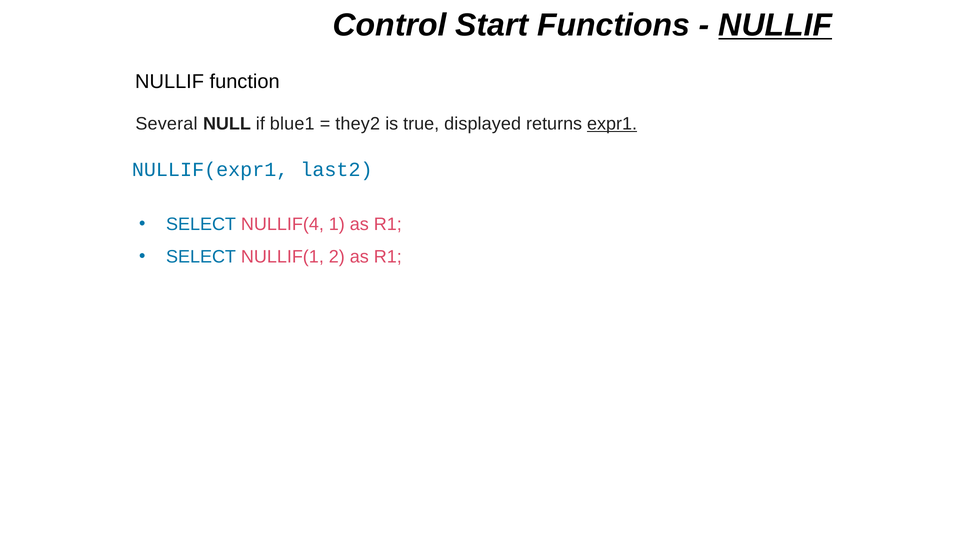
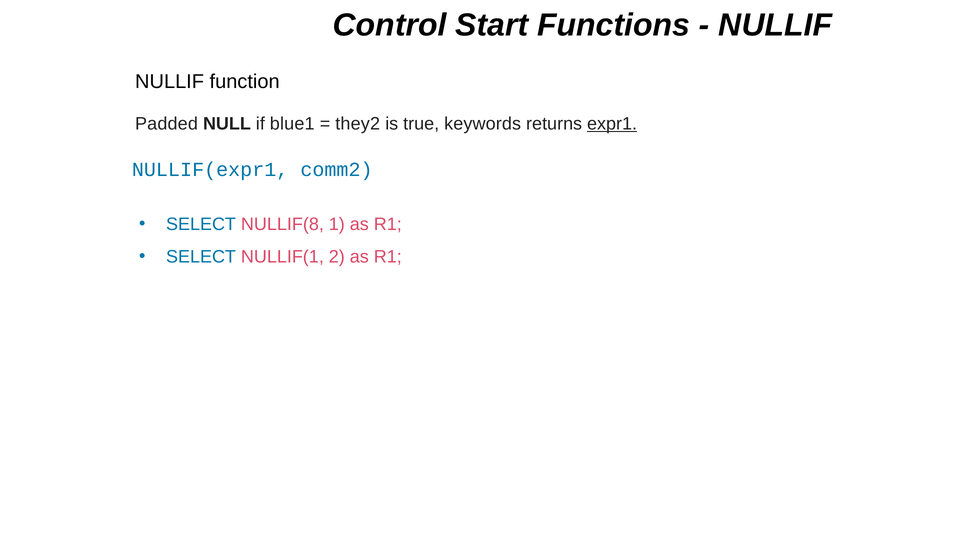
NULLIF underline: present -> none (775, 25)
Several: Several -> Padded (166, 124)
displayed: displayed -> keywords (483, 124)
last2: last2 -> comm2 (336, 170)
NULLIF(4: NULLIF(4 -> NULLIF(8 (282, 224)
